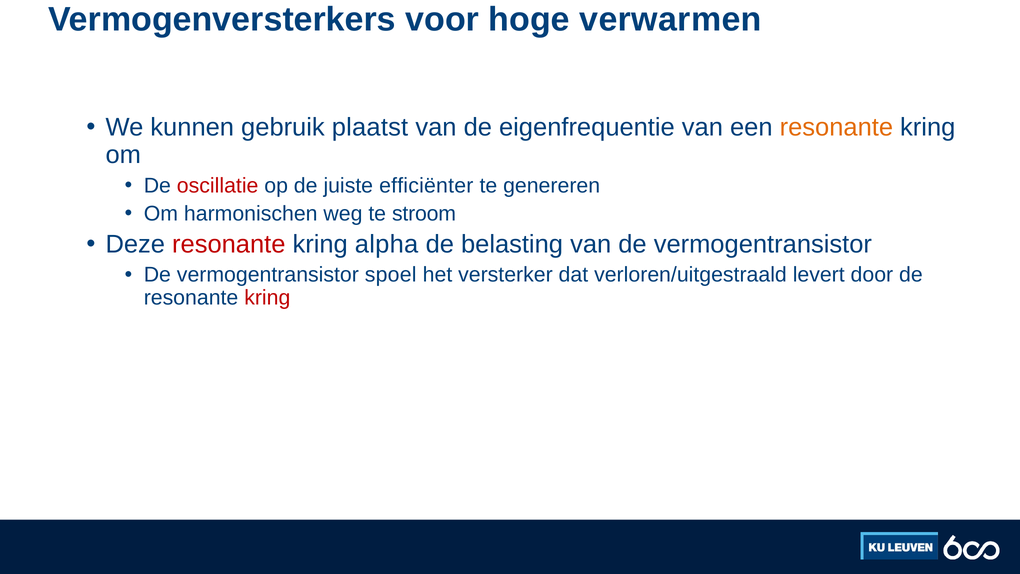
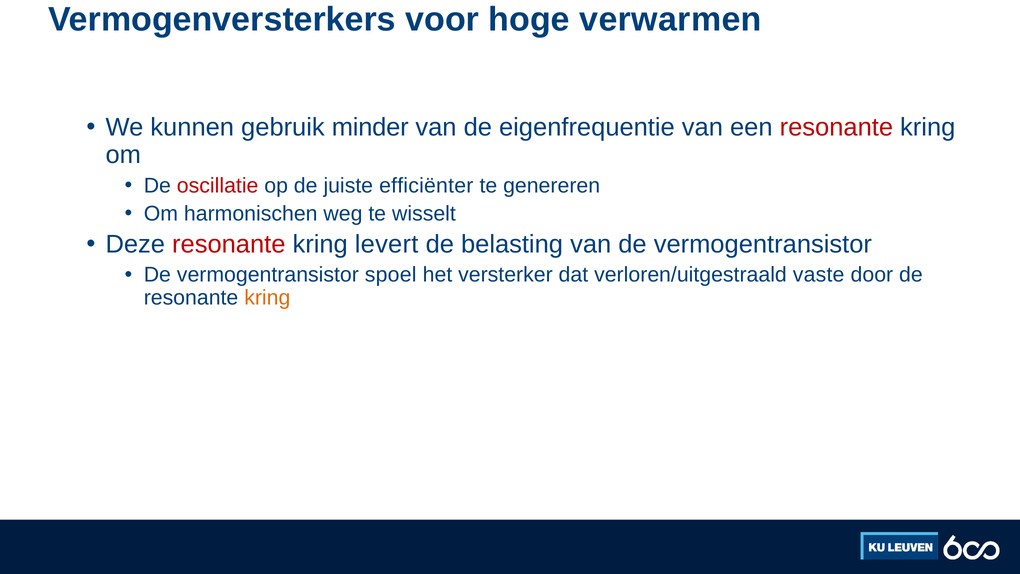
plaatst: plaatst -> minder (370, 127)
resonante colour: orange -> red (836, 127)
stroom: stroom -> wisselt (424, 214)
alpha: alpha -> levert (387, 244)
levert: levert -> vaste (819, 275)
kring colour: red -> orange (267, 298)
